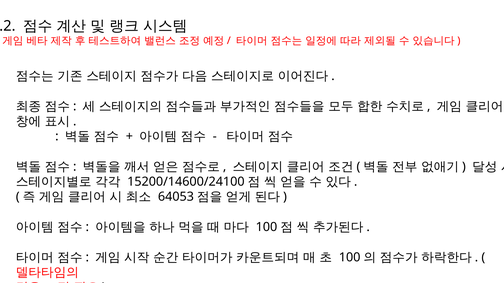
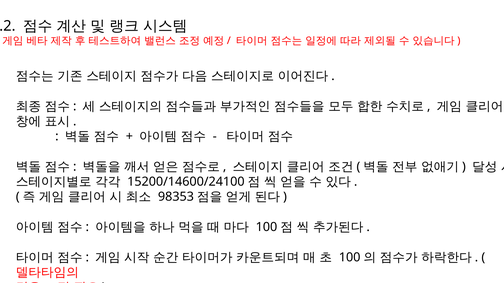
64053: 64053 -> 98353 (176, 197)
